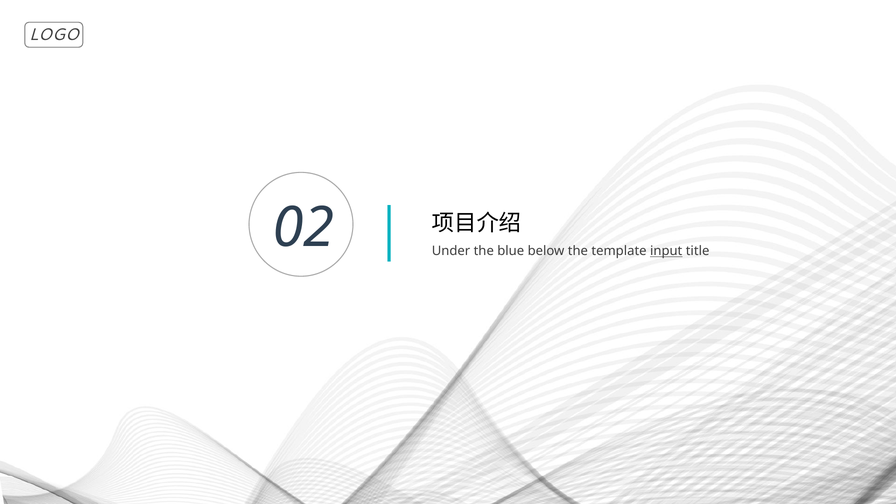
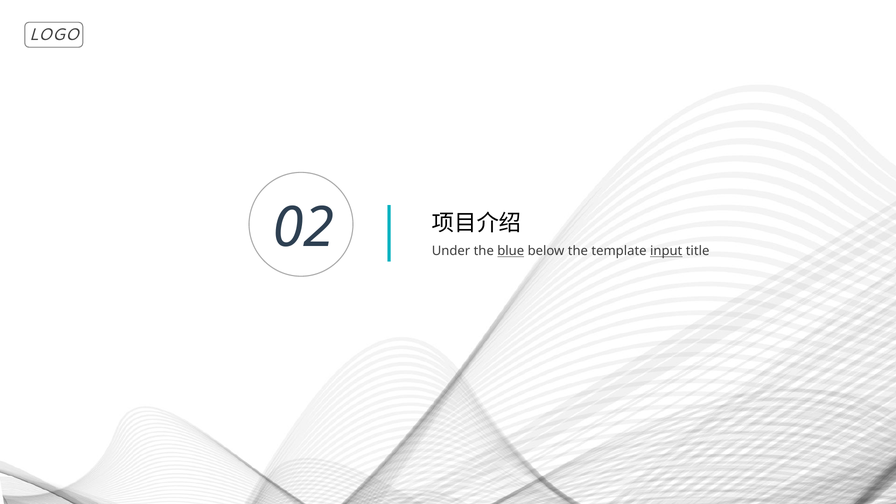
blue underline: none -> present (511, 251)
